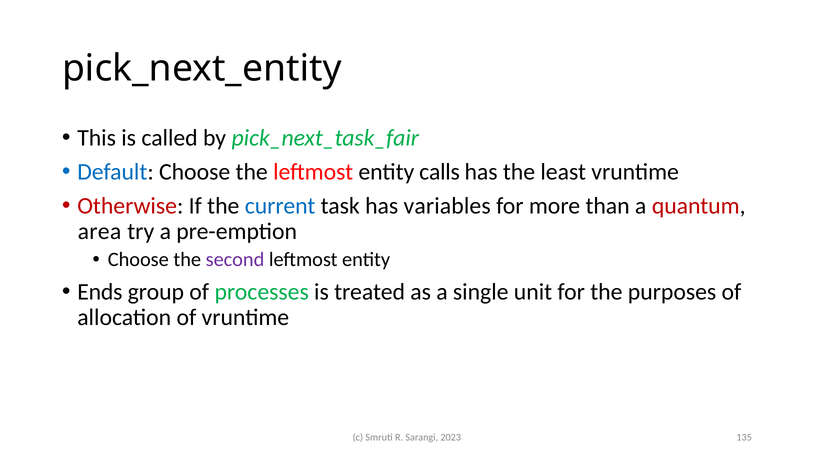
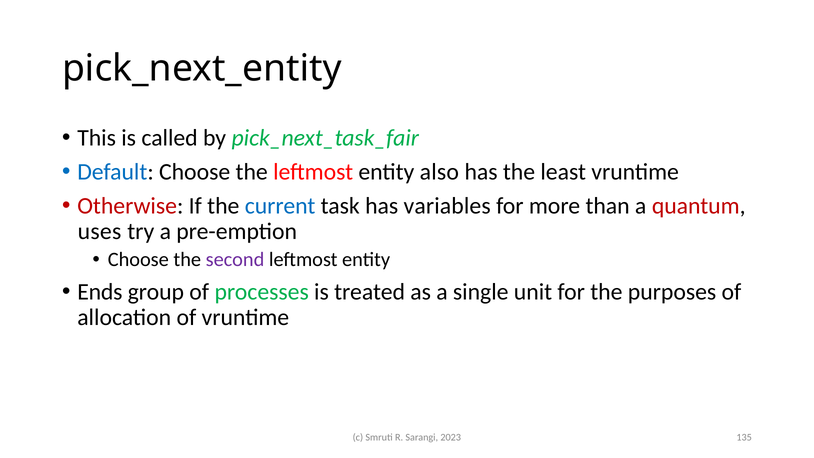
calls: calls -> also (439, 172)
area: area -> uses (100, 232)
